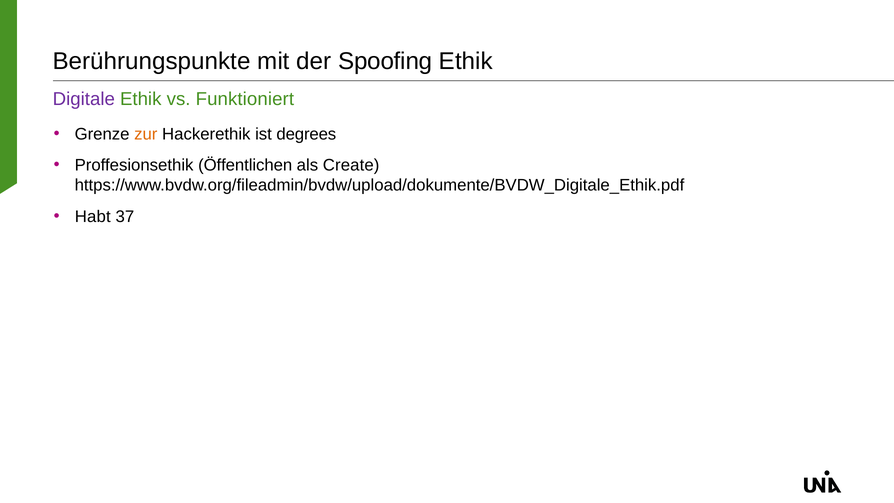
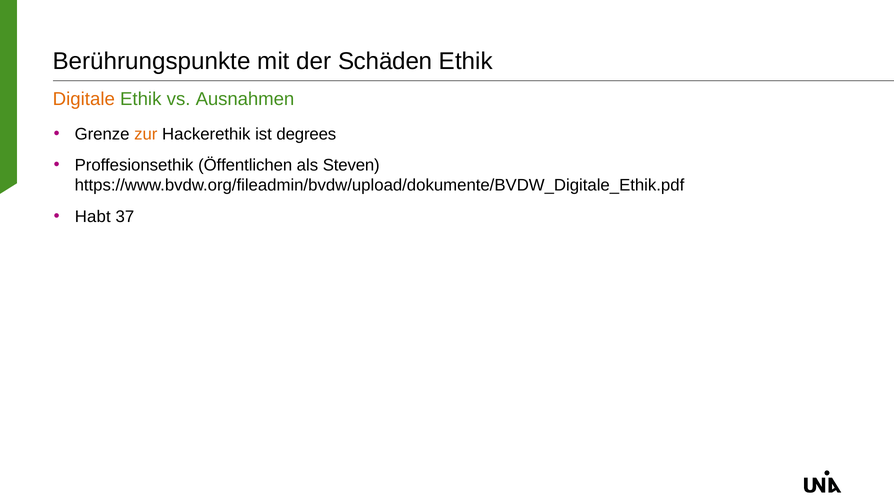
Spoofing: Spoofing -> Schäden (385, 61)
Digitale colour: purple -> orange (84, 99)
Funktioniert: Funktioniert -> Ausnahmen (245, 99)
Create: Create -> Steven (351, 165)
